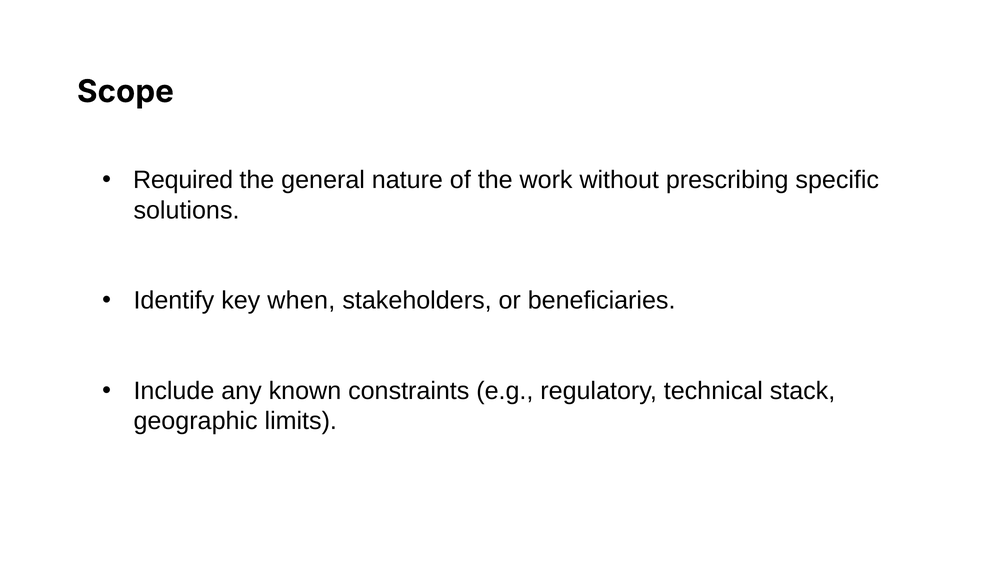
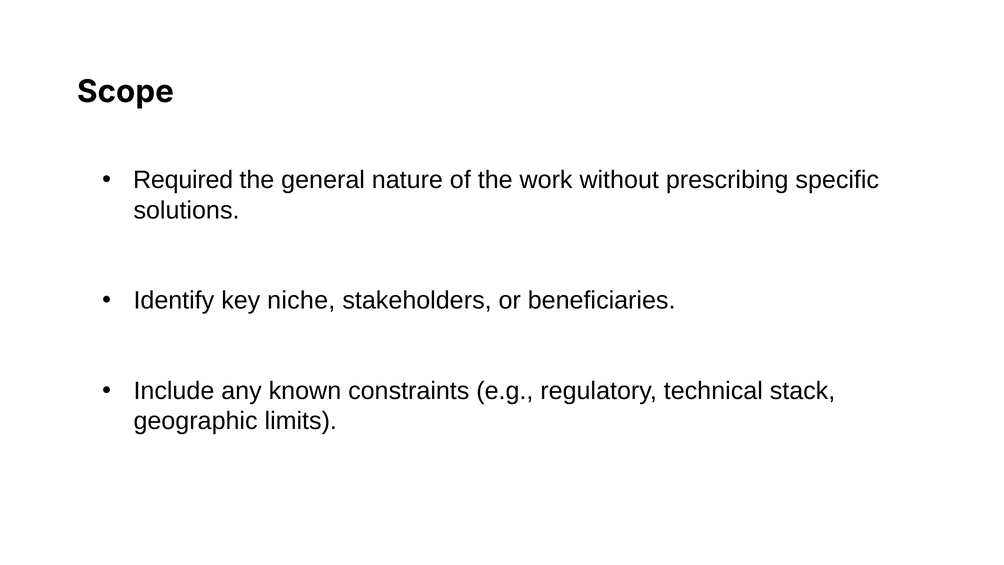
when: when -> niche (301, 301)
